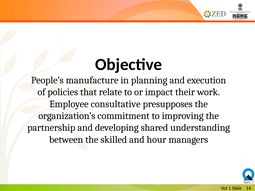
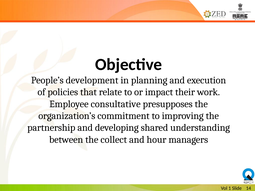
manufacture: manufacture -> development (92, 80)
skilled: skilled -> collect (114, 140)
